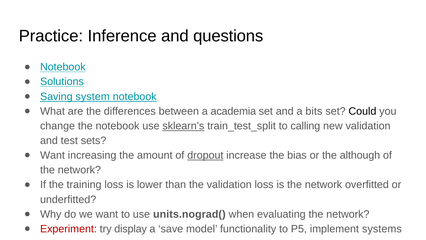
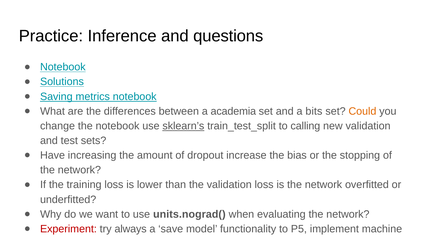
system: system -> metrics (93, 96)
Could colour: black -> orange (362, 111)
Want: Want -> Have (53, 155)
dropout underline: present -> none (205, 155)
although: although -> stopping (360, 155)
display: display -> always (131, 229)
systems: systems -> machine (382, 229)
